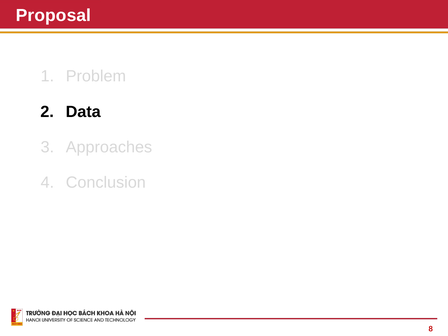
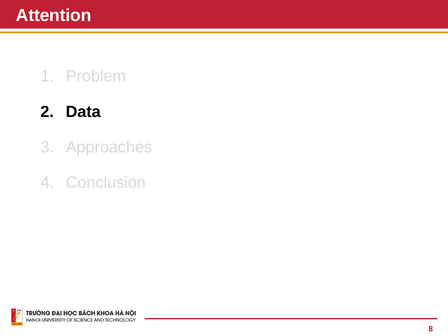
Proposal: Proposal -> Attention (54, 15)
